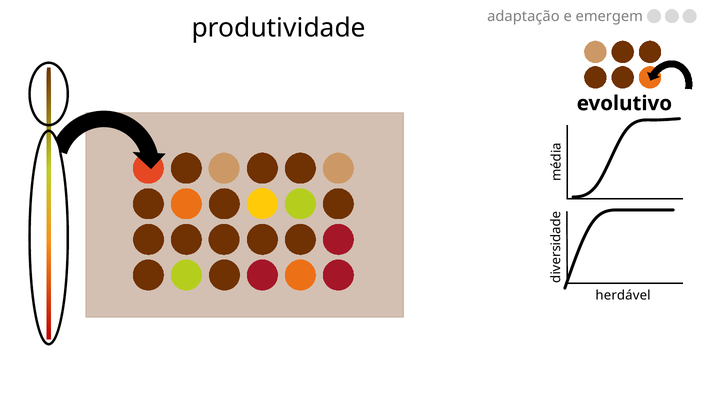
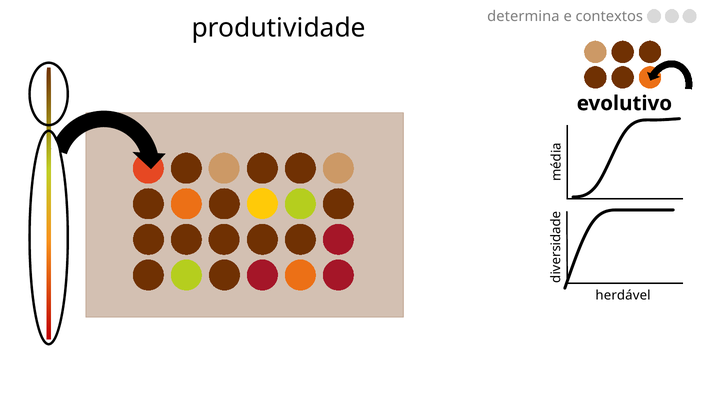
adaptação: adaptação -> determina (523, 17)
emergem: emergem -> contextos (609, 17)
